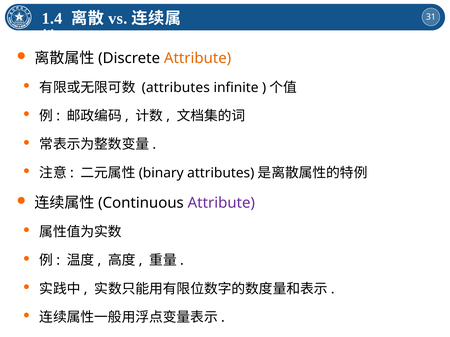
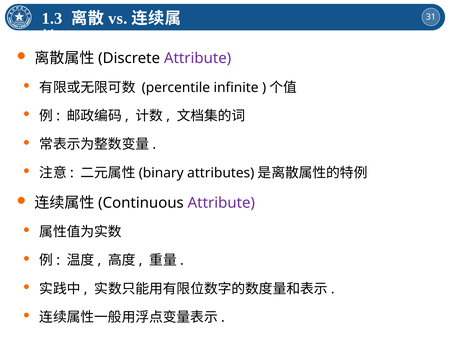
1.4: 1.4 -> 1.3 (52, 18)
Attribute colour: orange -> purple (198, 58)
attributes: attributes -> percentile (176, 88)
